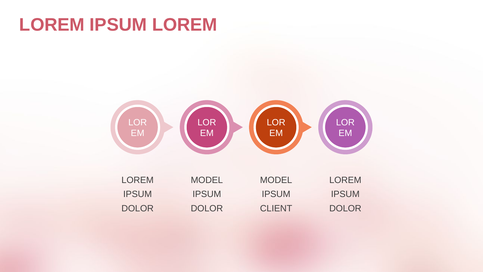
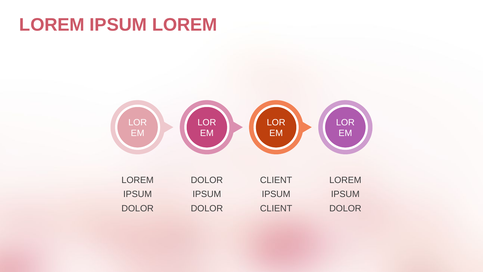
MODEL: MODEL -> DOLOR (207, 180)
MODEL: MODEL -> CLIENT (276, 180)
